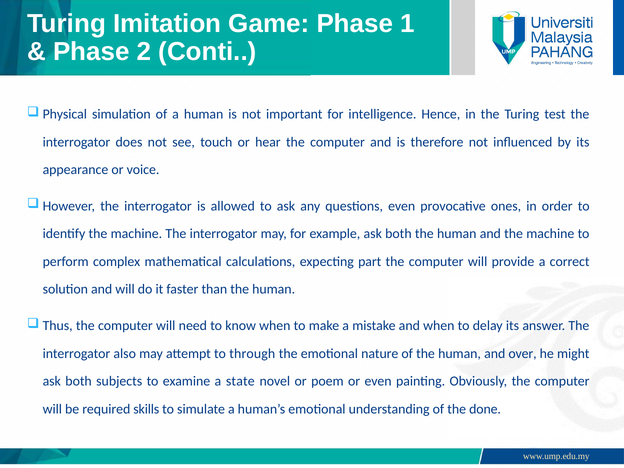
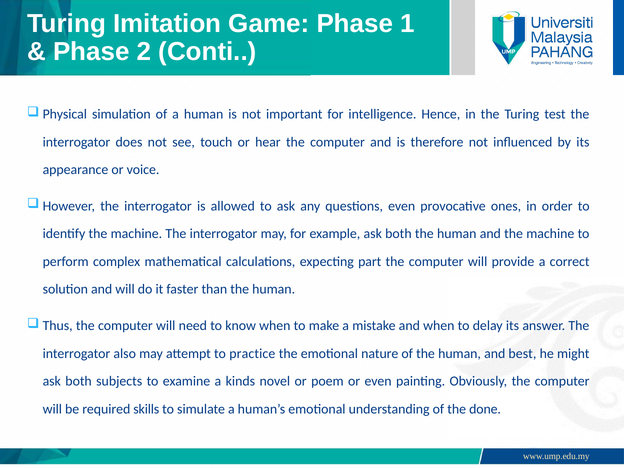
through: through -> practice (252, 354)
over: over -> best (522, 354)
state: state -> kinds (240, 381)
